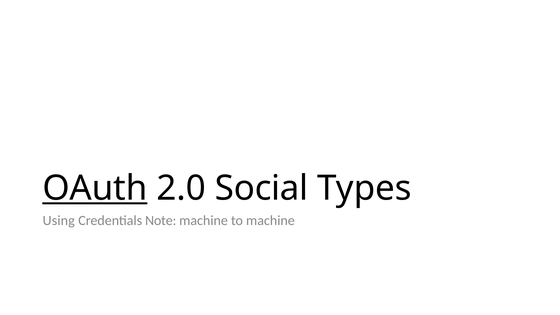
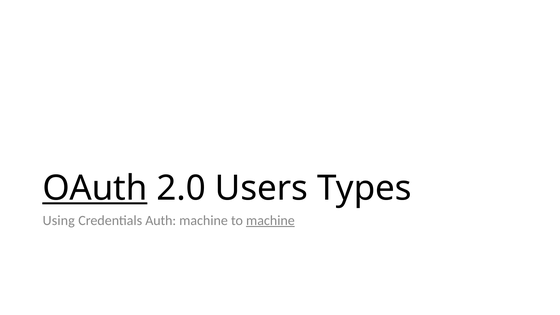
Social: Social -> Users (261, 188)
Note: Note -> Auth (161, 220)
machine underline: none -> present (270, 220)
